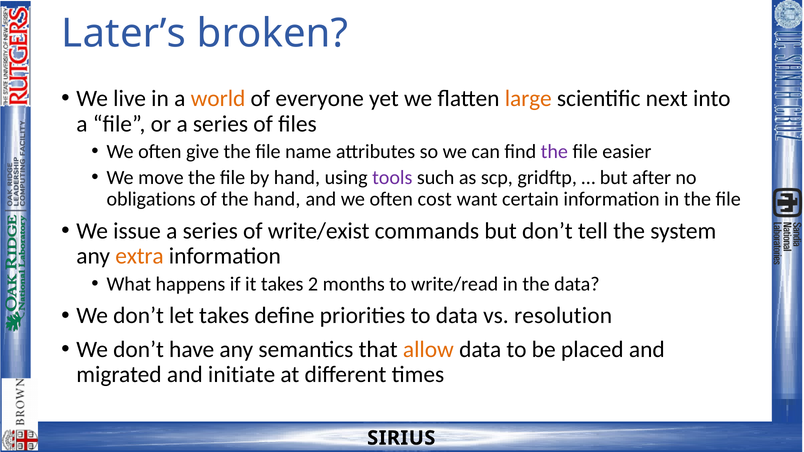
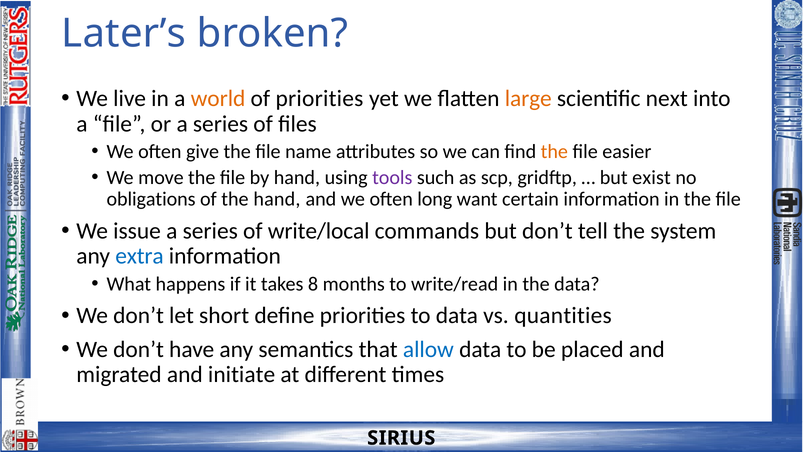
of everyone: everyone -> priorities (319, 99)
the colour: purple -> orange (554, 152)
after: after -> exist (651, 178)
cost: cost -> long (435, 199)
write/exist: write/exist -> write/local (319, 231)
extra colour: orange -> blue (139, 256)
2: 2 -> 8 (313, 284)
let takes: takes -> short (224, 316)
resolution: resolution -> quantities (563, 316)
allow colour: orange -> blue (428, 350)
